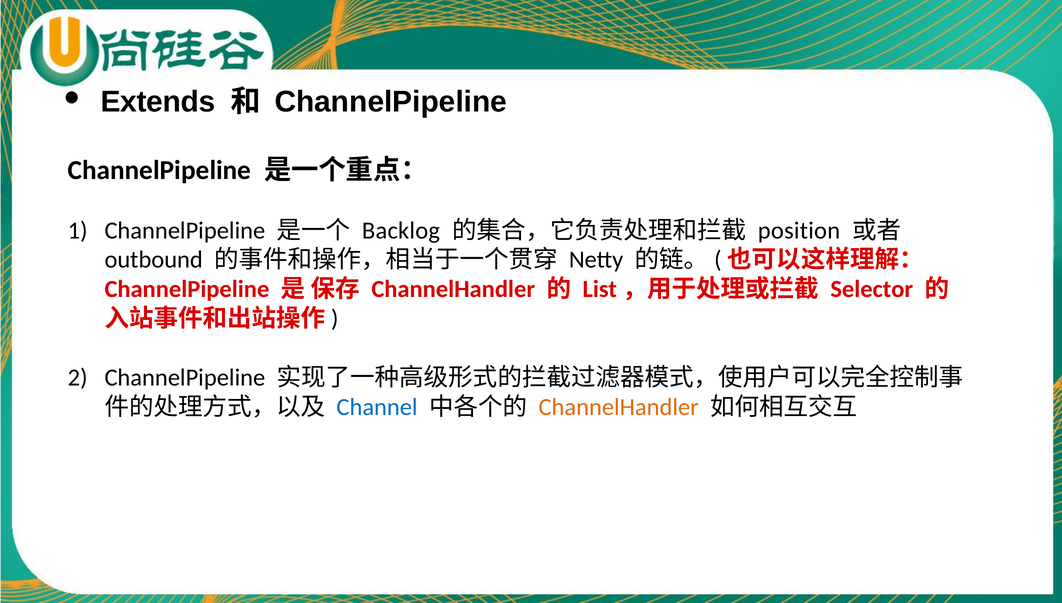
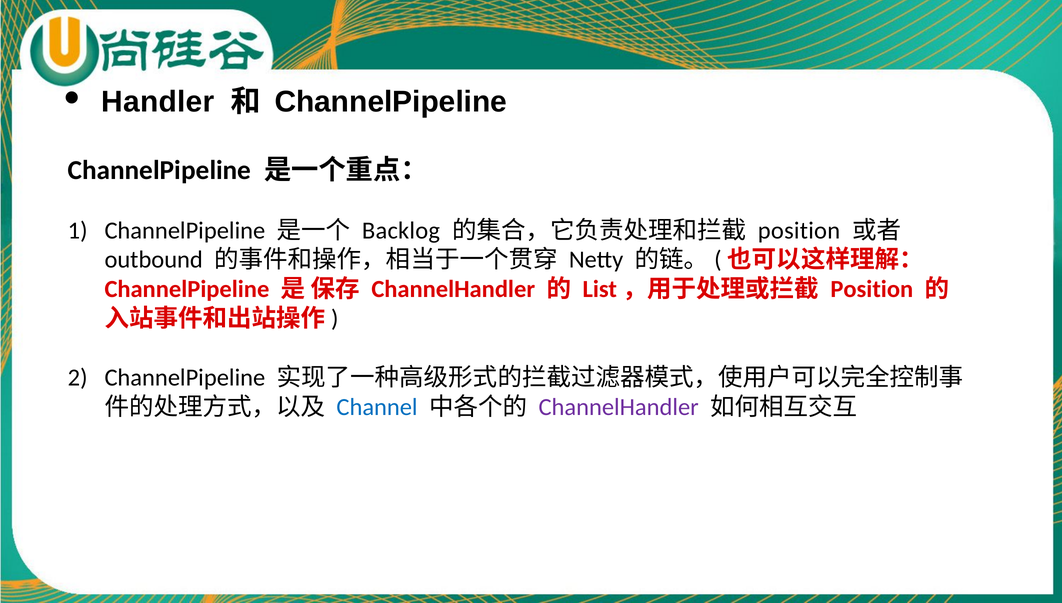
Extends: Extends -> Handler (158, 102)
Selector: Selector -> Position (872, 289)
ChannelHandler colour: orange -> purple (619, 407)
